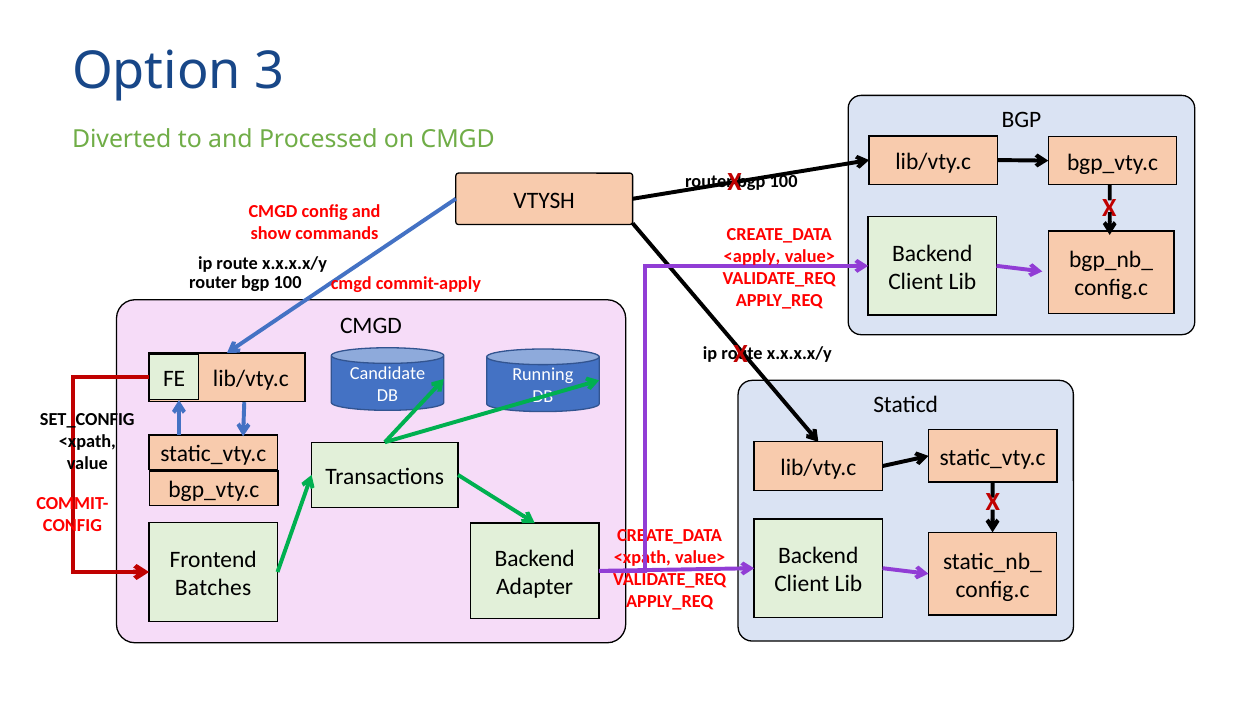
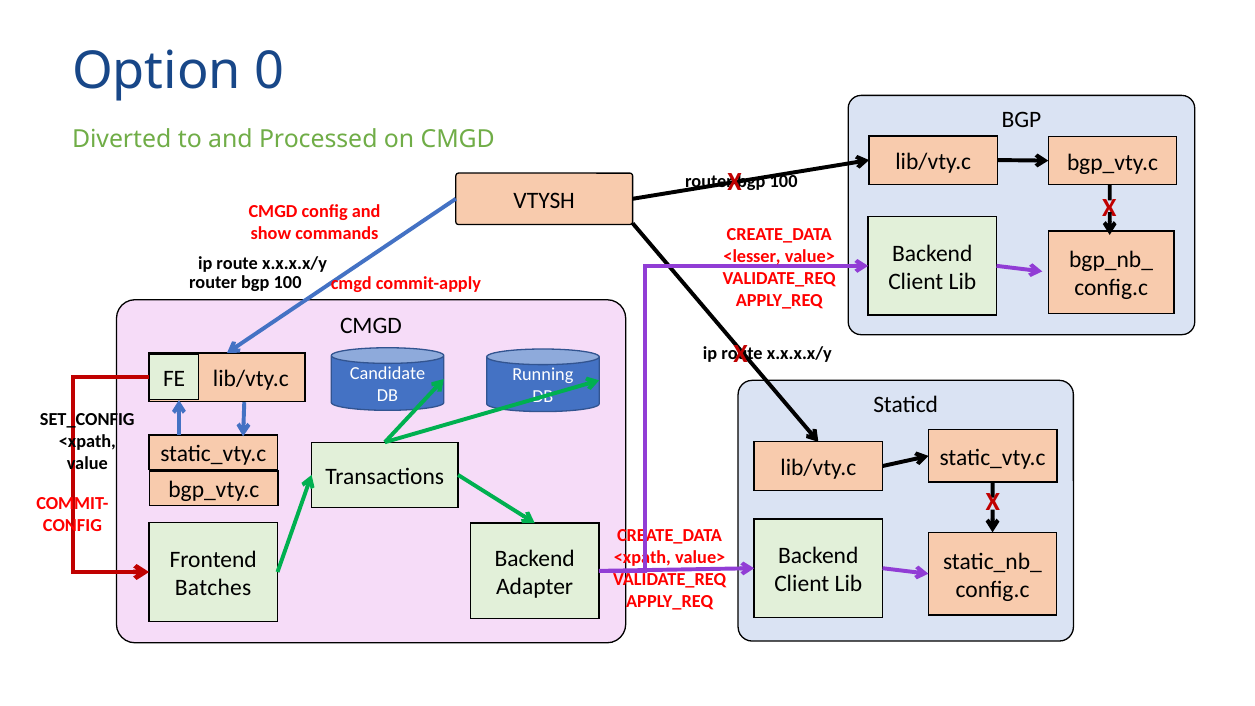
3: 3 -> 0 (269, 71)
<apply: <apply -> <lesser (752, 257)
